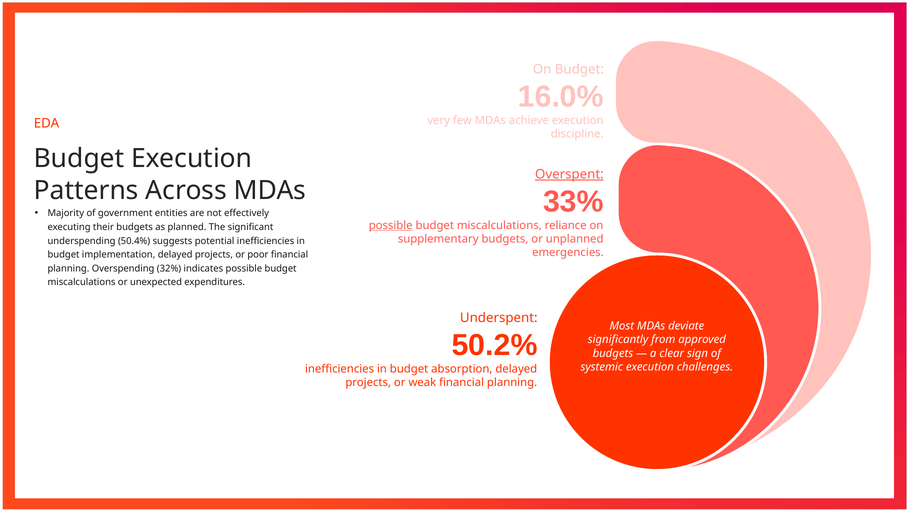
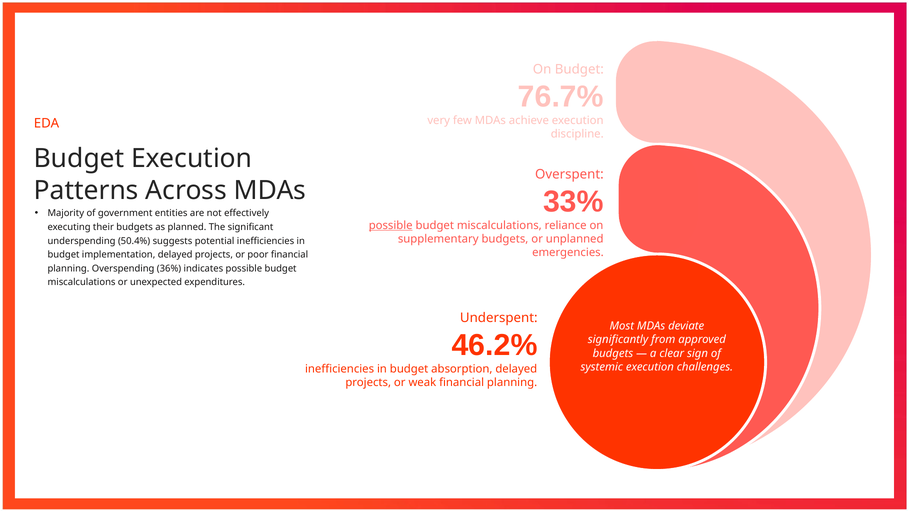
16.0%: 16.0% -> 76.7% (561, 97)
Overspent underline: present -> none (569, 175)
32%: 32% -> 36% (169, 269)
50.2%: 50.2% -> 46.2% (495, 345)
